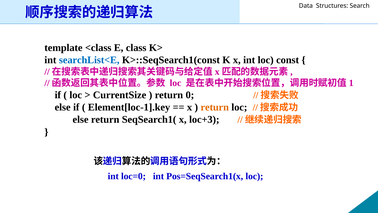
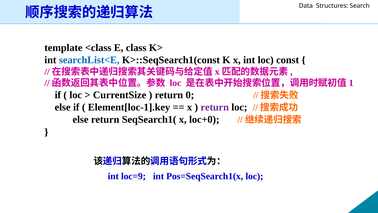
return colour: orange -> purple (215, 107)
loc+3: loc+3 -> loc+0 (204, 119)
loc=0: loc=0 -> loc=9 (133, 176)
